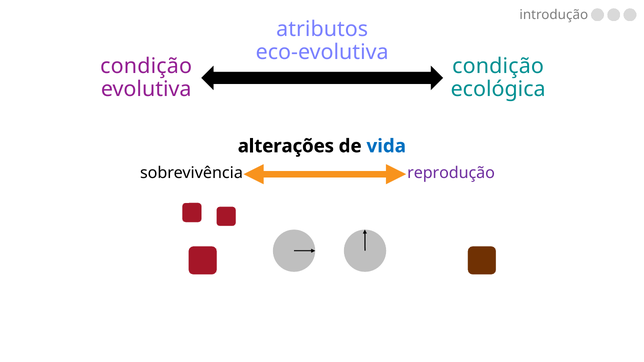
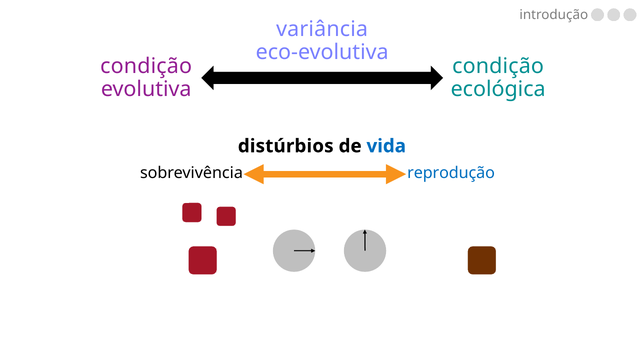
atributos: atributos -> variância (322, 29)
alterações: alterações -> distúrbios (286, 146)
reprodução colour: purple -> blue (451, 173)
